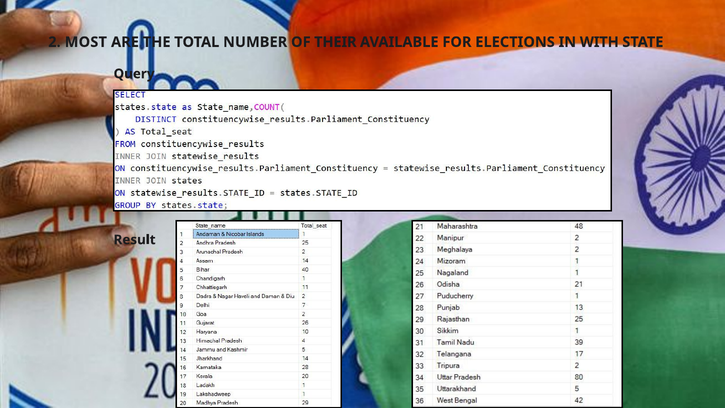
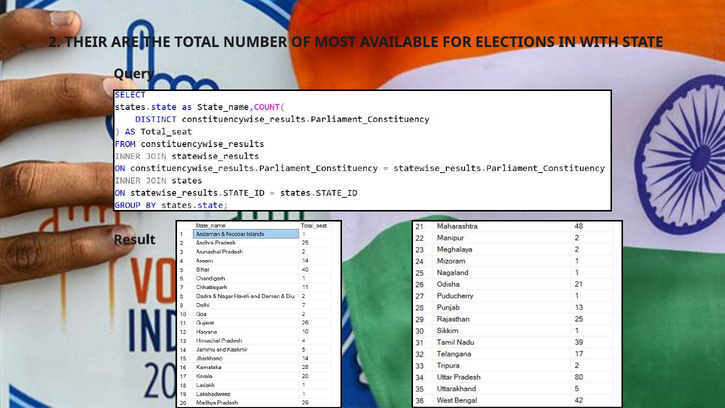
MOST: MOST -> THEIR (86, 42)
THEIR: THEIR -> MOST (335, 42)
